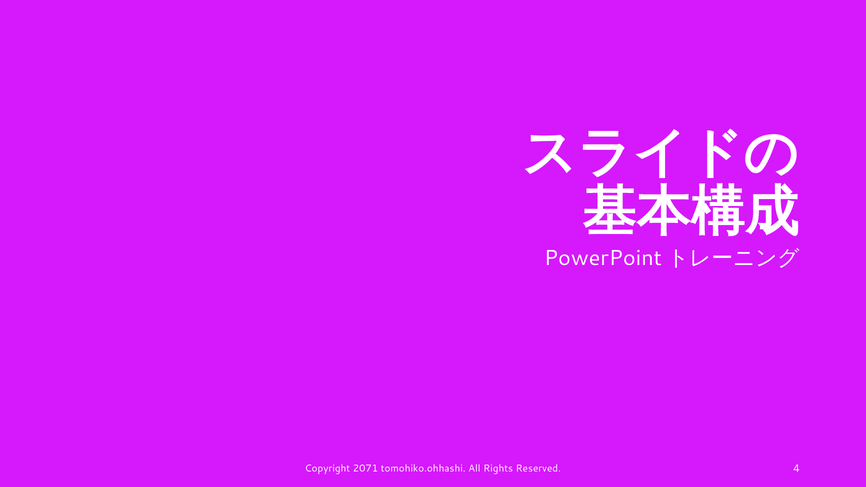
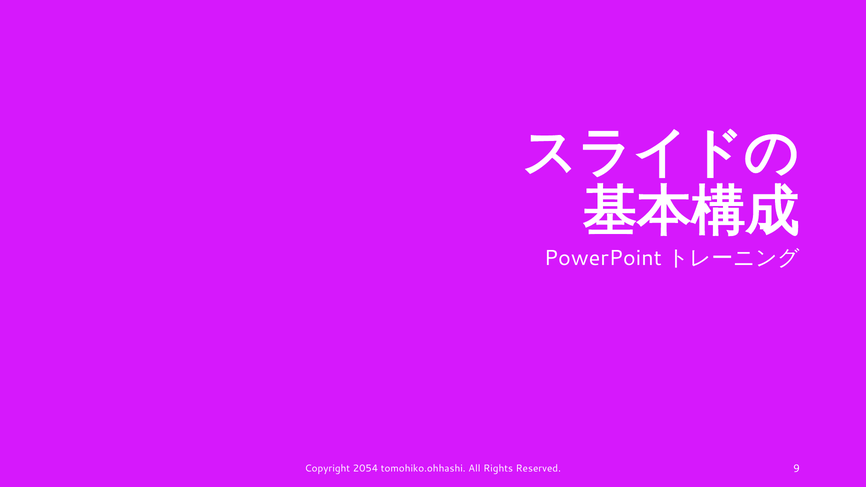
2071: 2071 -> 2054 (365, 469)
4: 4 -> 9 (797, 469)
